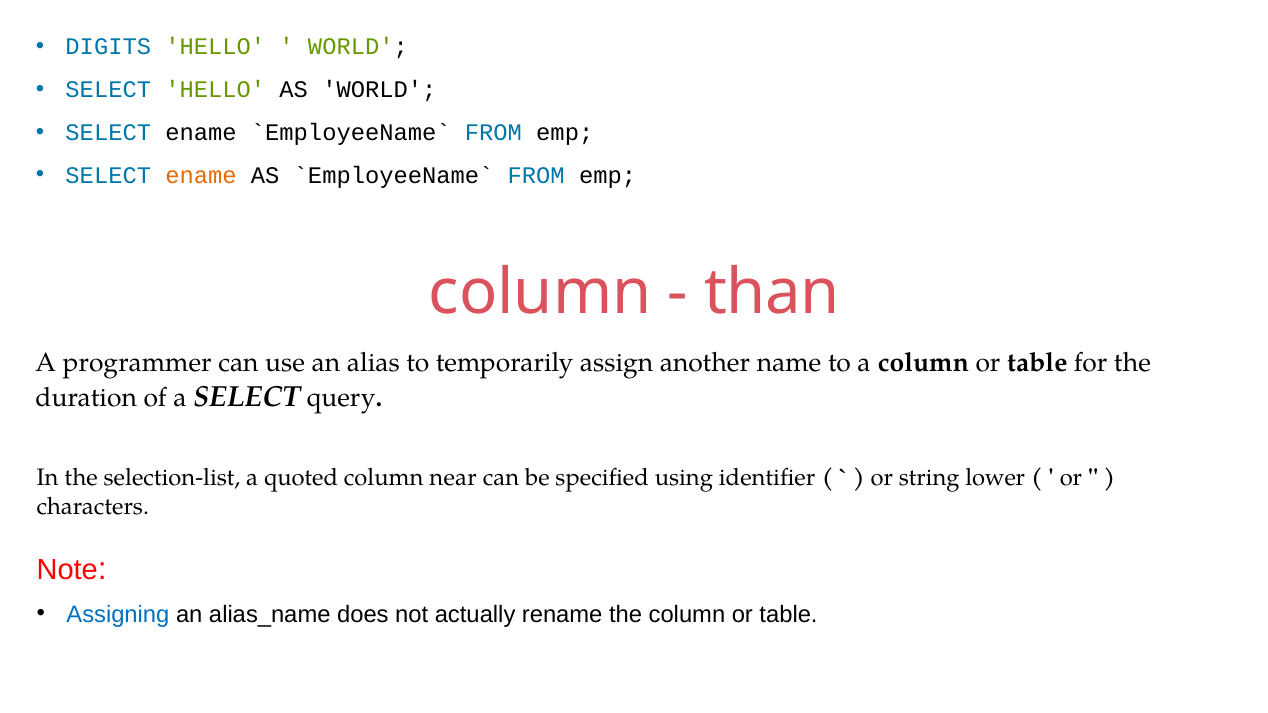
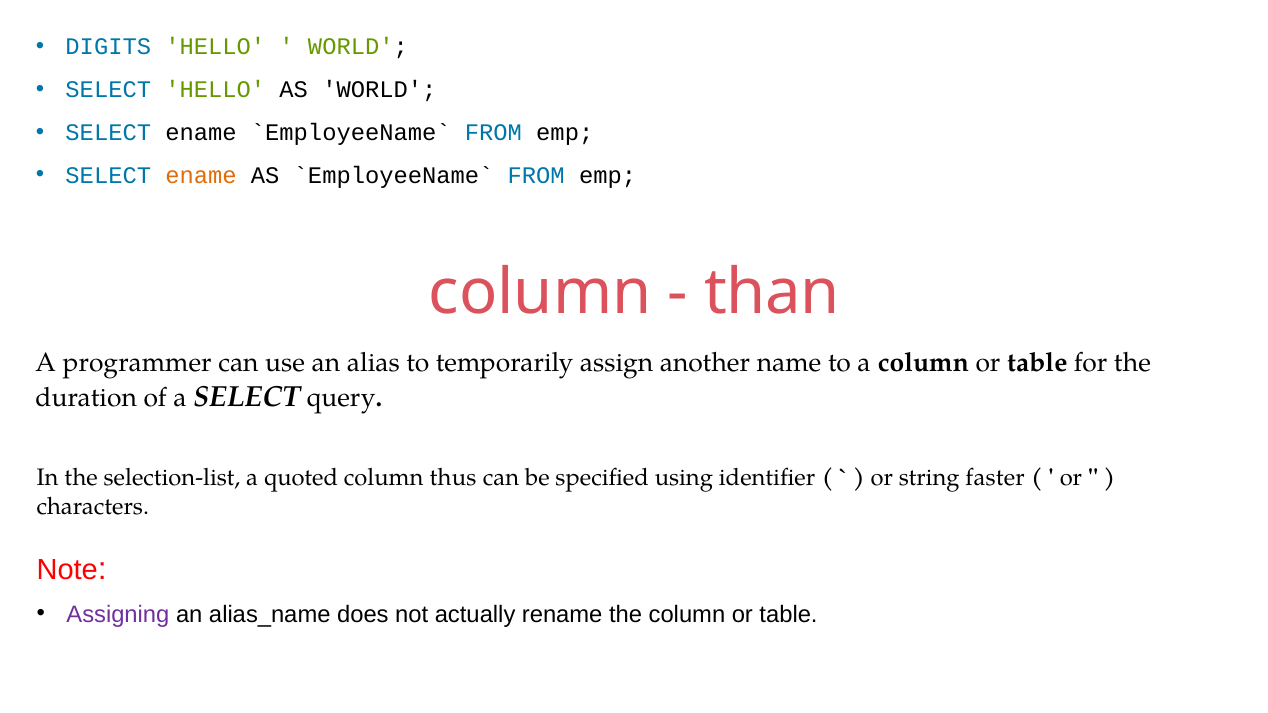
near: near -> thus (453, 478)
lower: lower -> faster (995, 478)
Assigning colour: blue -> purple (118, 615)
